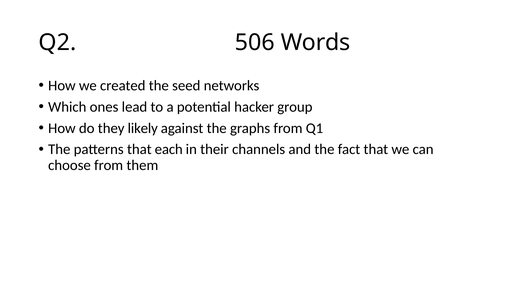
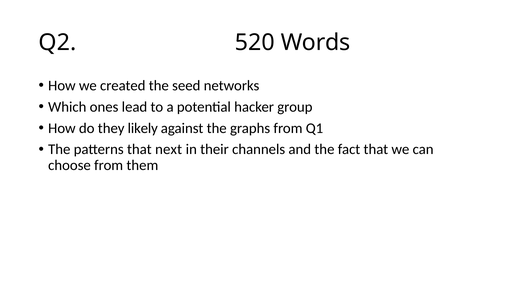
506: 506 -> 520 (255, 43)
each: each -> next (169, 149)
